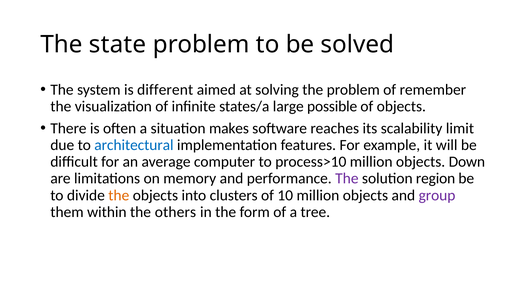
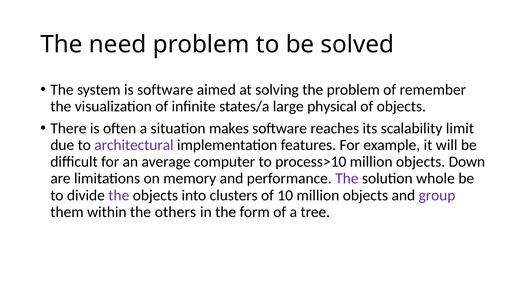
state: state -> need (118, 45)
is different: different -> software (165, 90)
possible: possible -> physical (332, 106)
architectural colour: blue -> purple (134, 145)
region: region -> whole (435, 179)
the colour: orange -> purple (119, 195)
